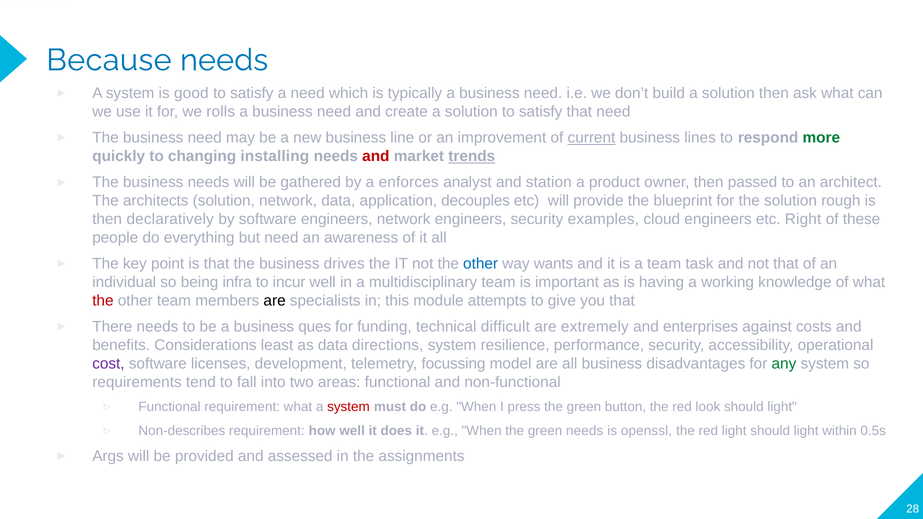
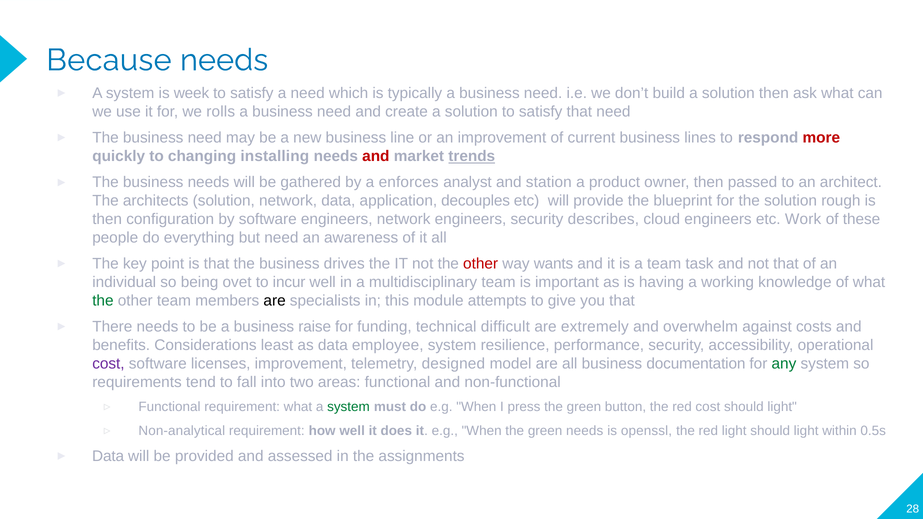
good: good -> week (191, 93)
current underline: present -> none (591, 138)
more colour: green -> red (821, 138)
declaratively: declaratively -> configuration (170, 219)
examples: examples -> describes (603, 219)
Right: Right -> Work (803, 219)
other colour: blue -> red (481, 264)
infra: infra -> ovet (237, 282)
the colour: red -> green (103, 301)
ques: ques -> raise (315, 327)
enterprises: enterprises -> overwhelm (701, 327)
directions: directions -> employee (388, 345)
licenses development: development -> improvement (301, 364)
focussing: focussing -> designed (453, 364)
disadvantages: disadvantages -> documentation (696, 364)
system colour: red -> green (348, 407)
red look: look -> cost (708, 407)
Non-describes: Non-describes -> Non-analytical (182, 431)
Args: Args -> Data (108, 456)
